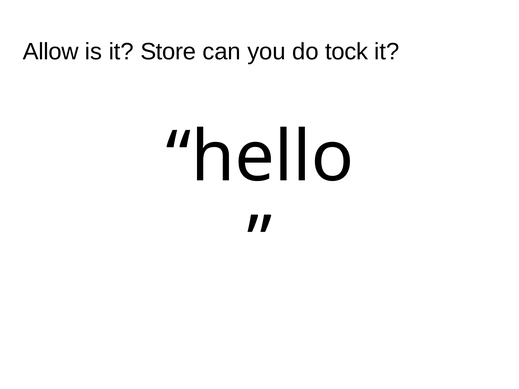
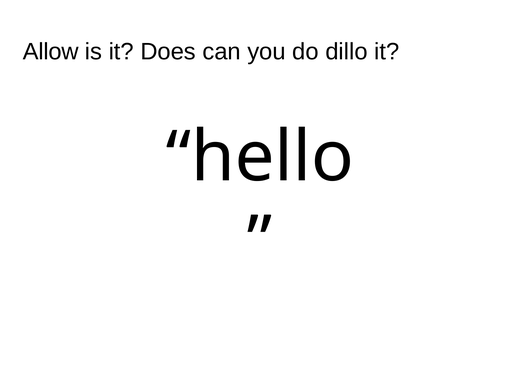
Store: Store -> Does (168, 52)
tock: tock -> dillo (347, 52)
